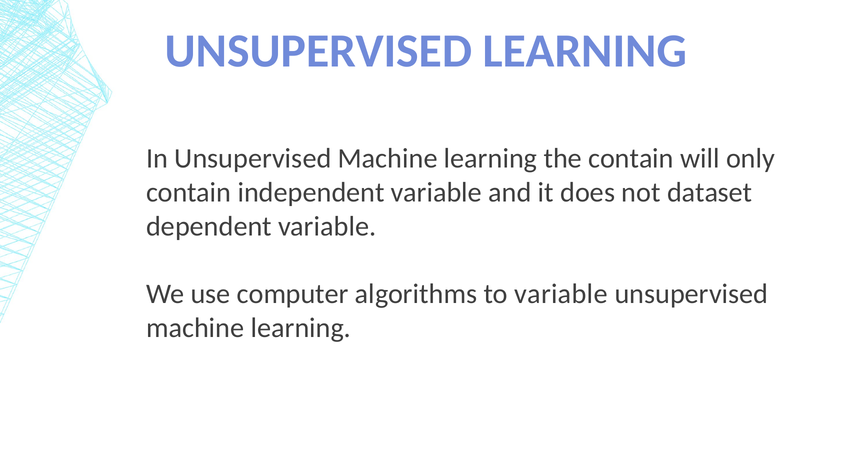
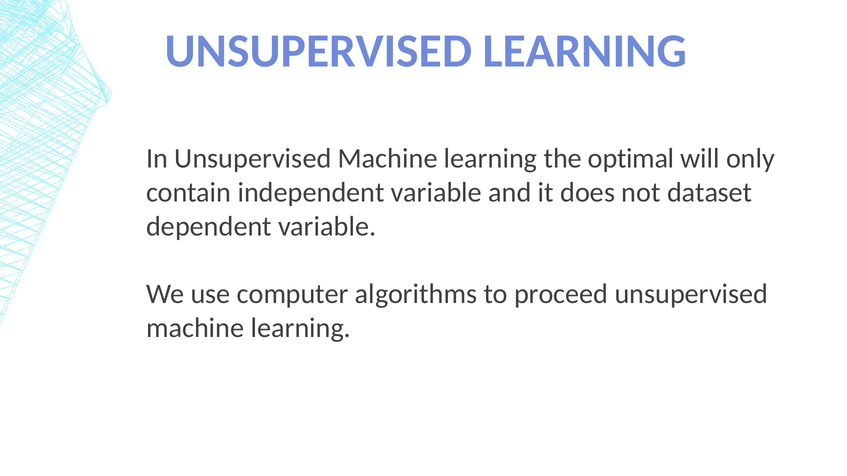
the contain: contain -> optimal (631, 159)
to variable: variable -> proceed (561, 294)
